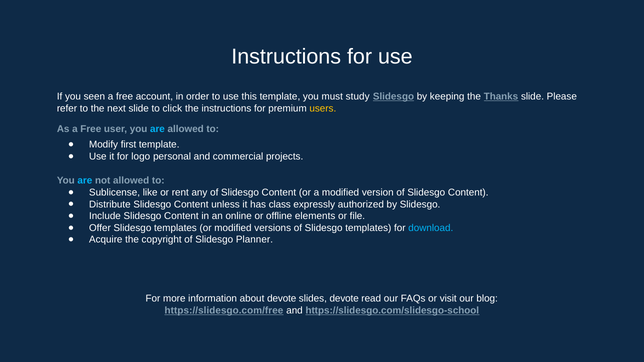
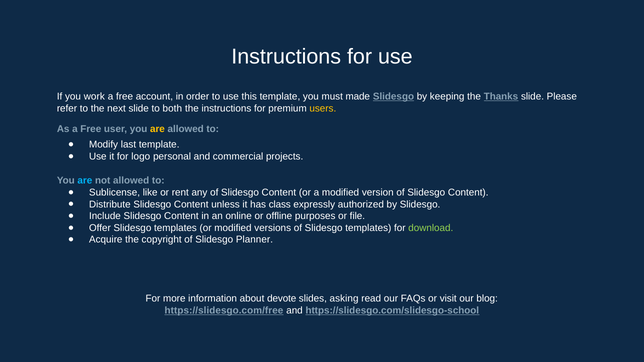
seen: seen -> work (94, 97)
study: study -> made (358, 97)
click: click -> both (172, 108)
are colour: light blue -> yellow (157, 129)
first: first -> last (128, 145)
elements: elements -> purposes (315, 216)
download colour: light blue -> light green (431, 228)
slides devote: devote -> asking (344, 299)
